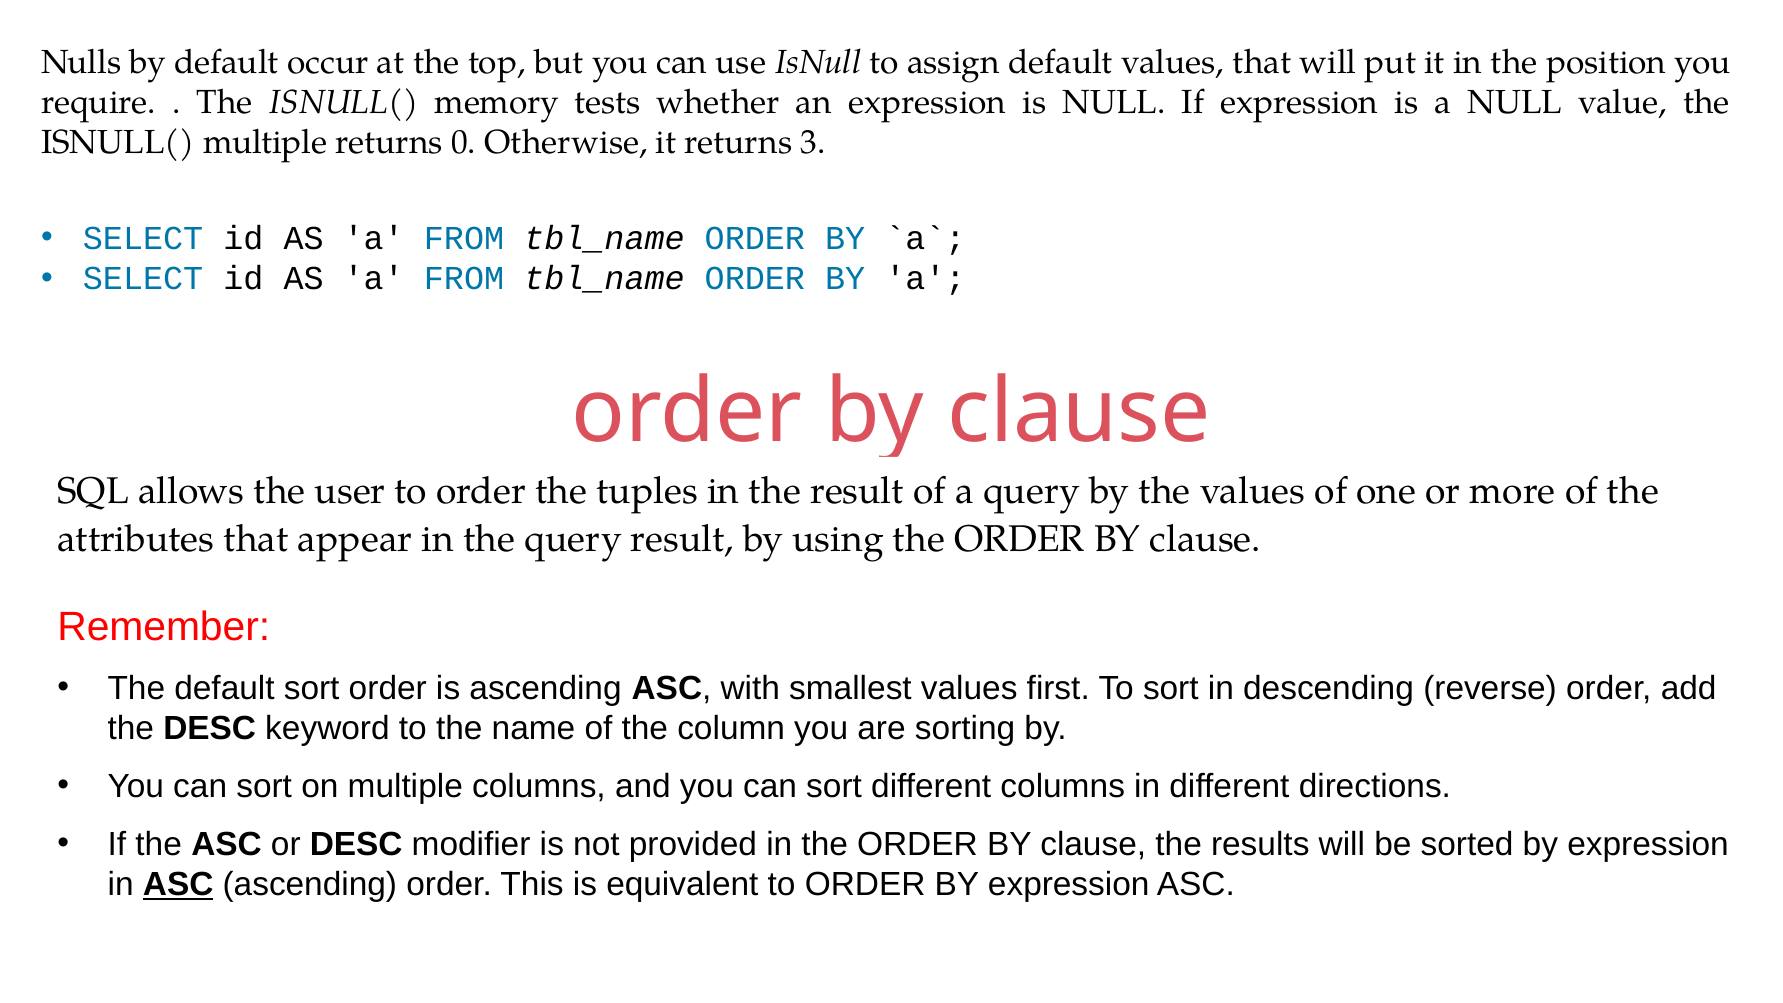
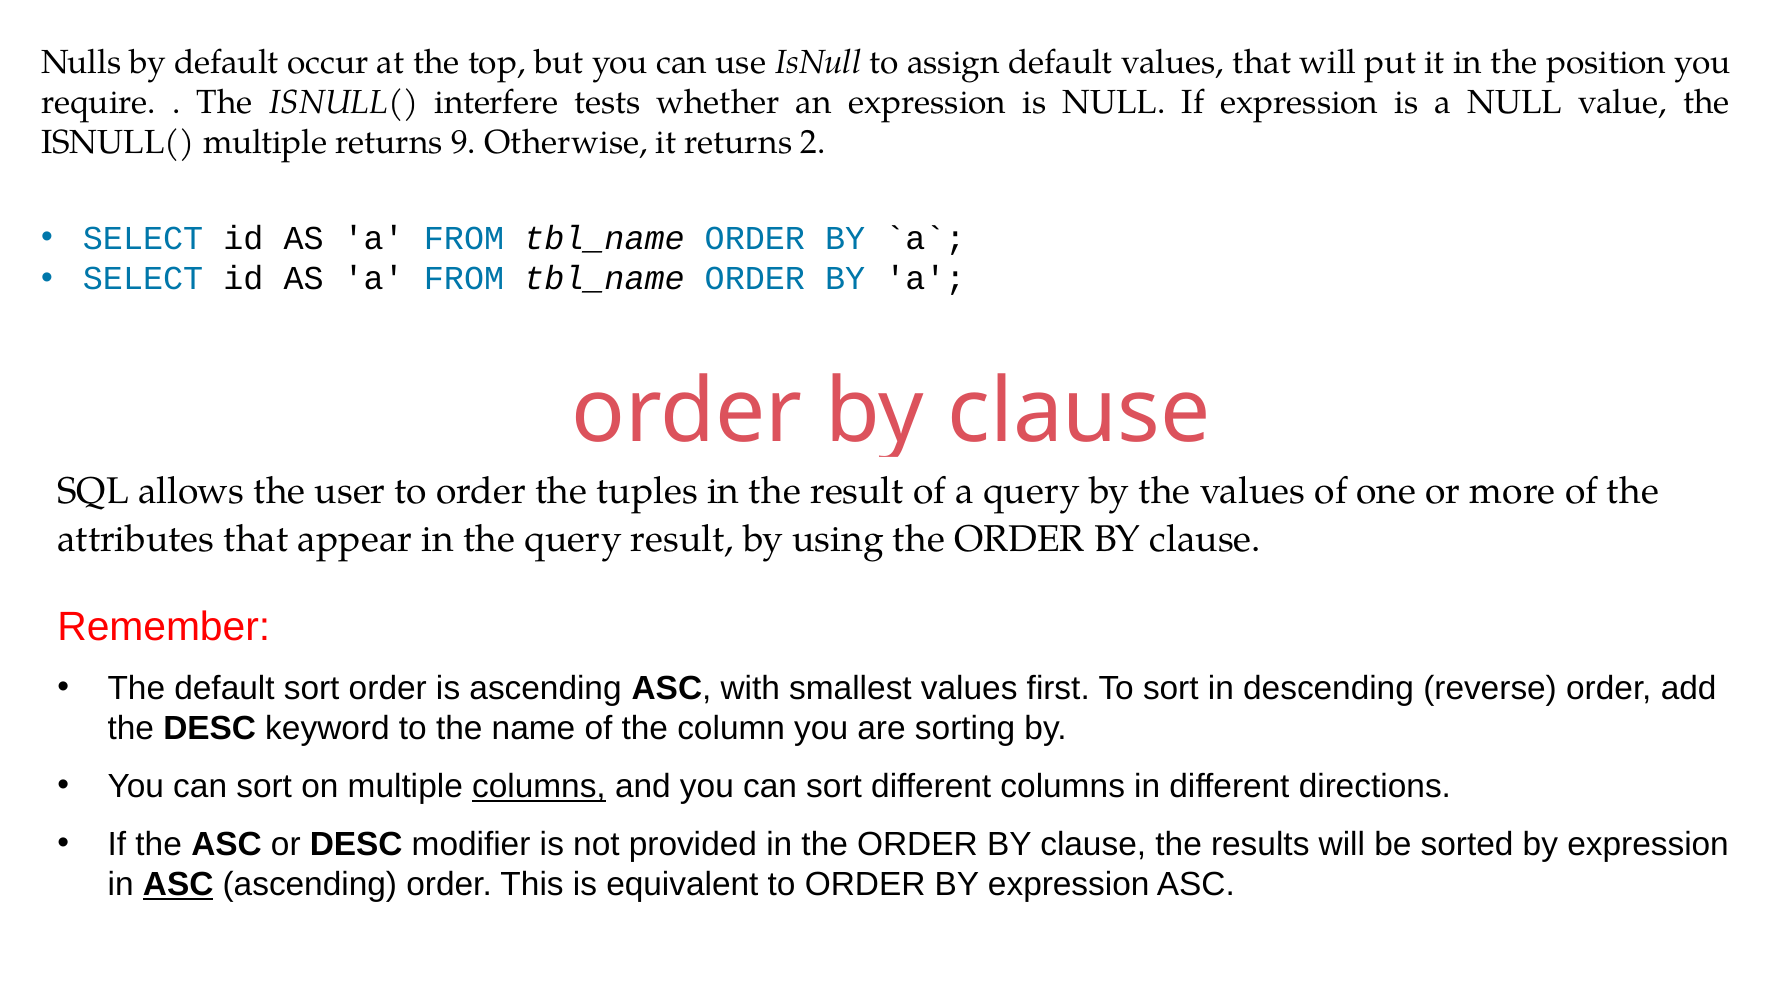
memory: memory -> interfere (497, 103)
0: 0 -> 9 (464, 143)
3: 3 -> 2 (813, 143)
columns underline: none -> present (539, 786)
